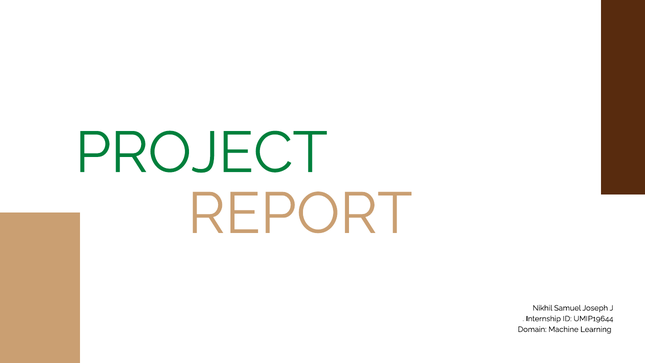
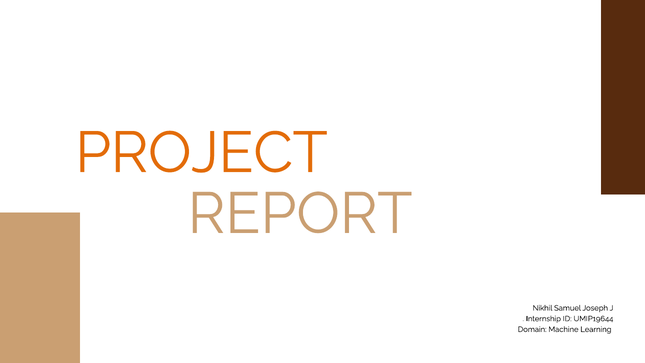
PROJECT colour: green -> orange (201, 153)
